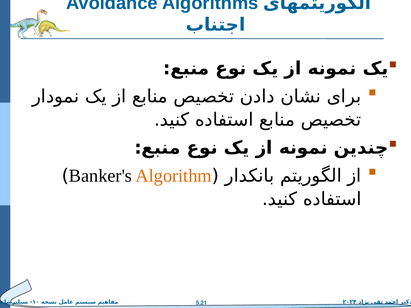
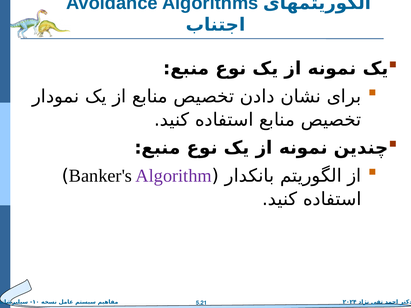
Algorithm colour: orange -> purple (174, 176)
